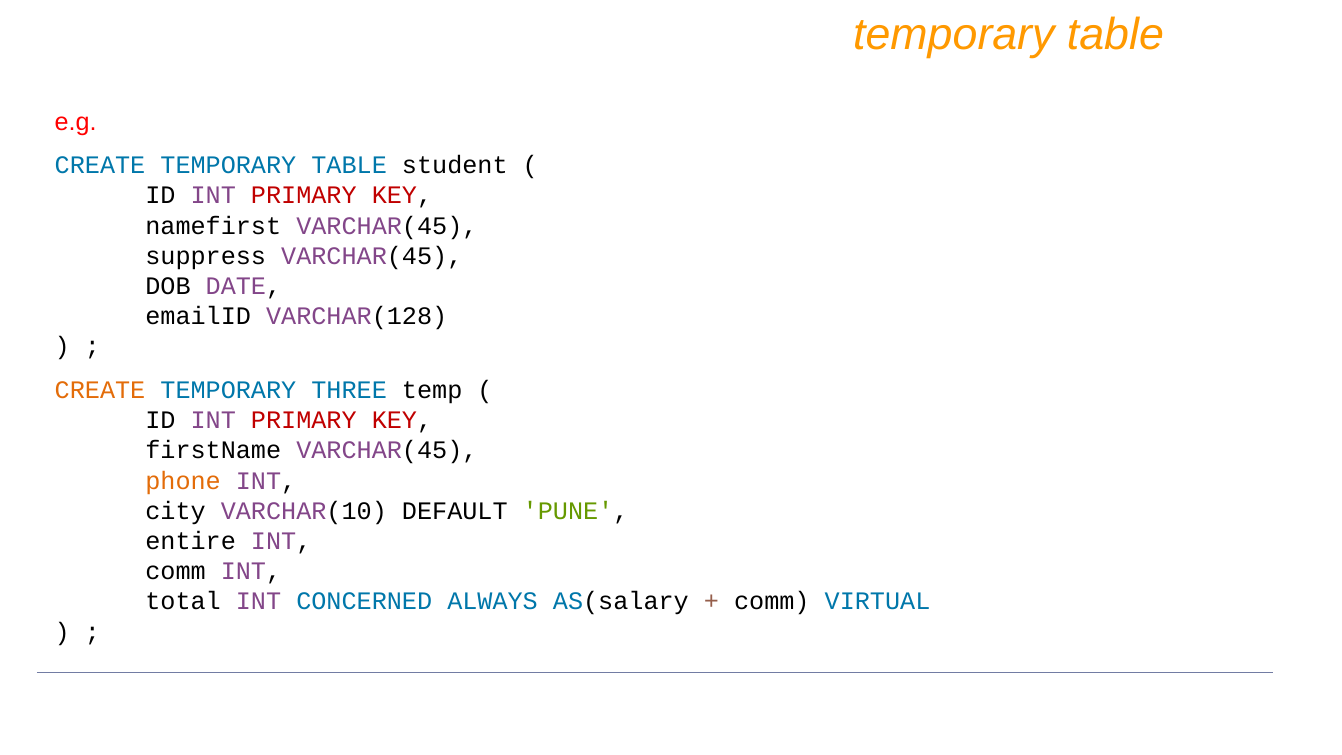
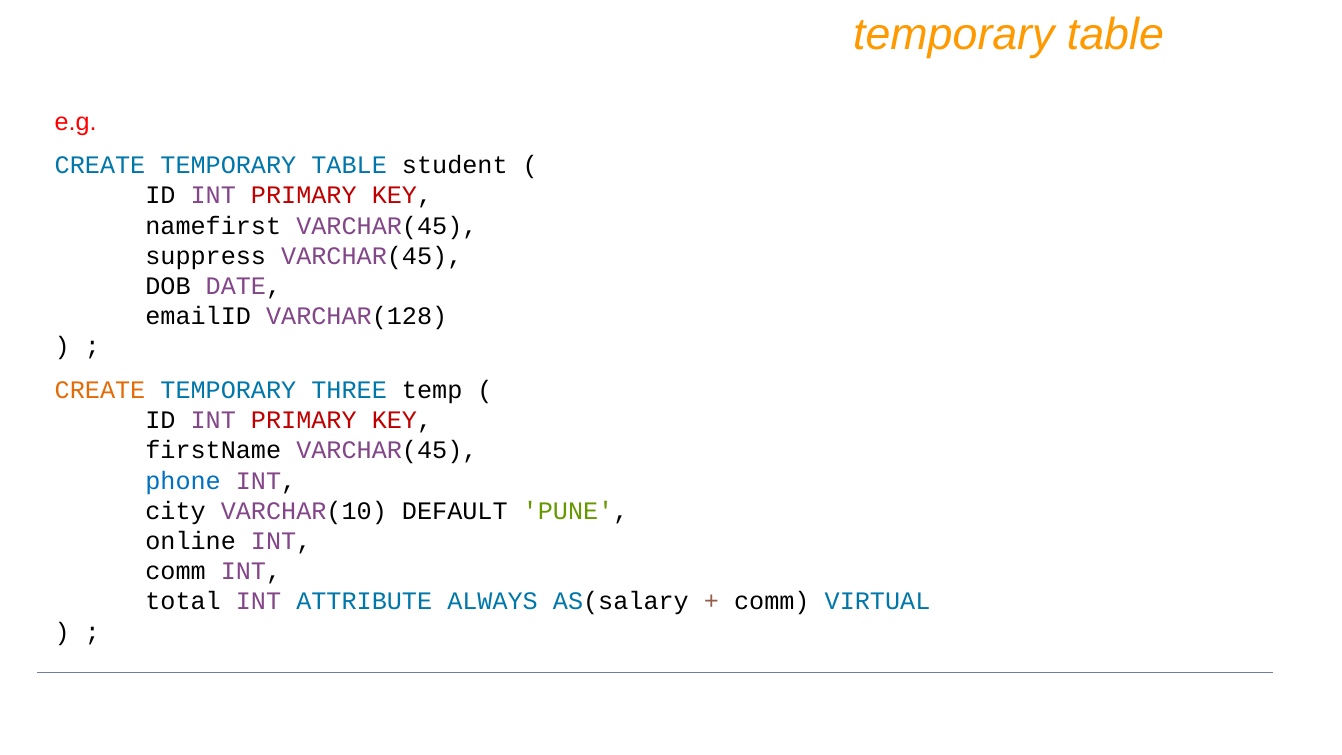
phone colour: orange -> blue (183, 481)
entire: entire -> online (191, 541)
CONCERNED: CONCERNED -> ATTRIBUTE (364, 601)
